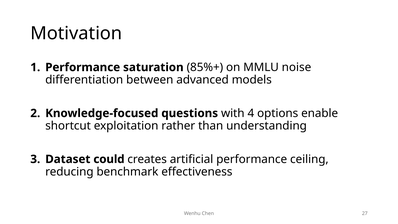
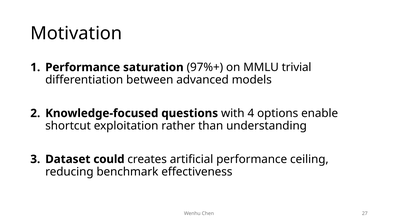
85%+: 85%+ -> 97%+ (205, 67)
noise: noise -> trivial (297, 67)
